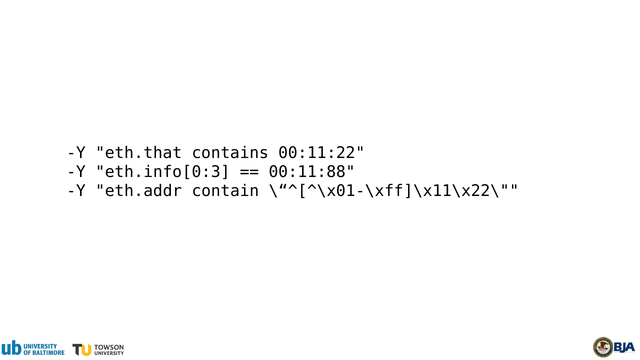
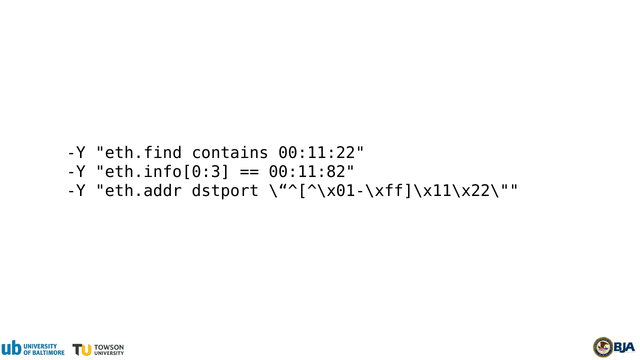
eth.that: eth.that -> eth.find (139, 153)
00:11:88: 00:11:88 -> 00:11:82 (312, 172)
contain: contain -> dstport (225, 191)
